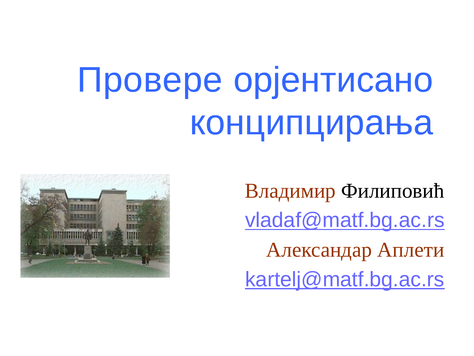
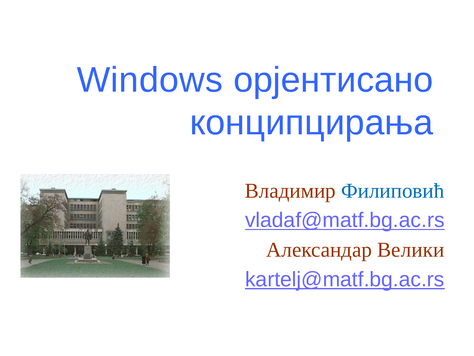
Провере: Провере -> Windows (150, 80)
Филиповић colour: black -> blue (393, 191)
Аплети: Аплети -> Велики (411, 250)
